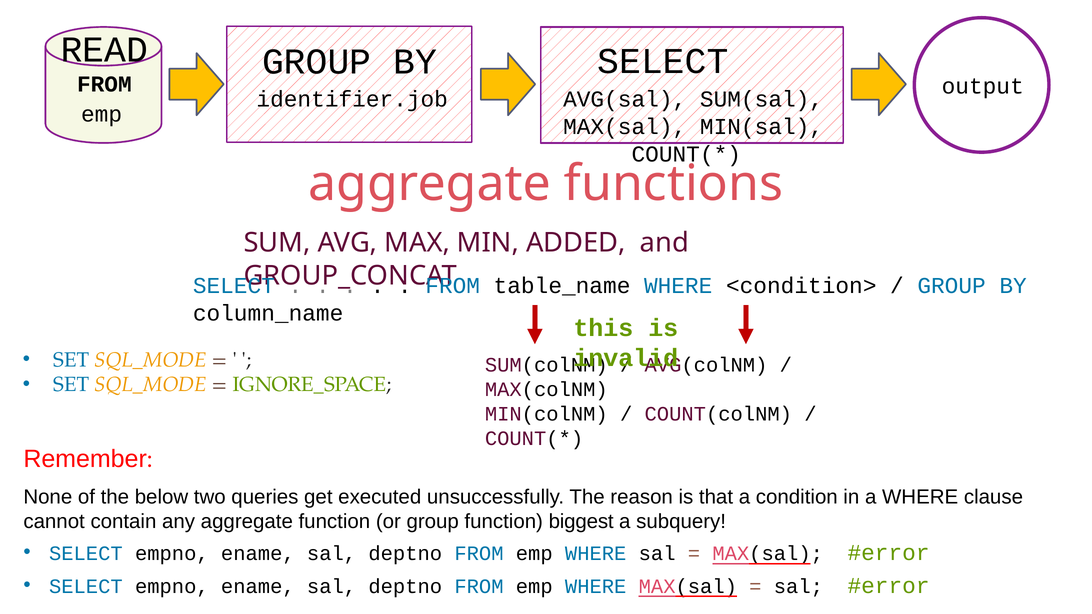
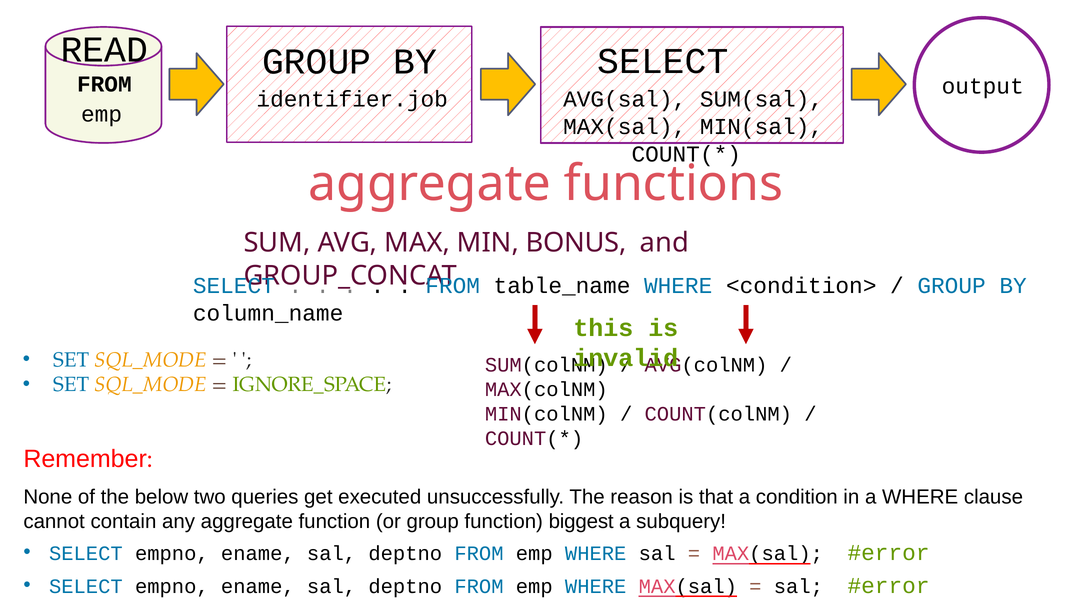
ADDED: ADDED -> BONUS (576, 243)
